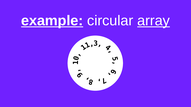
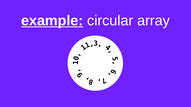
array underline: present -> none (154, 21)
